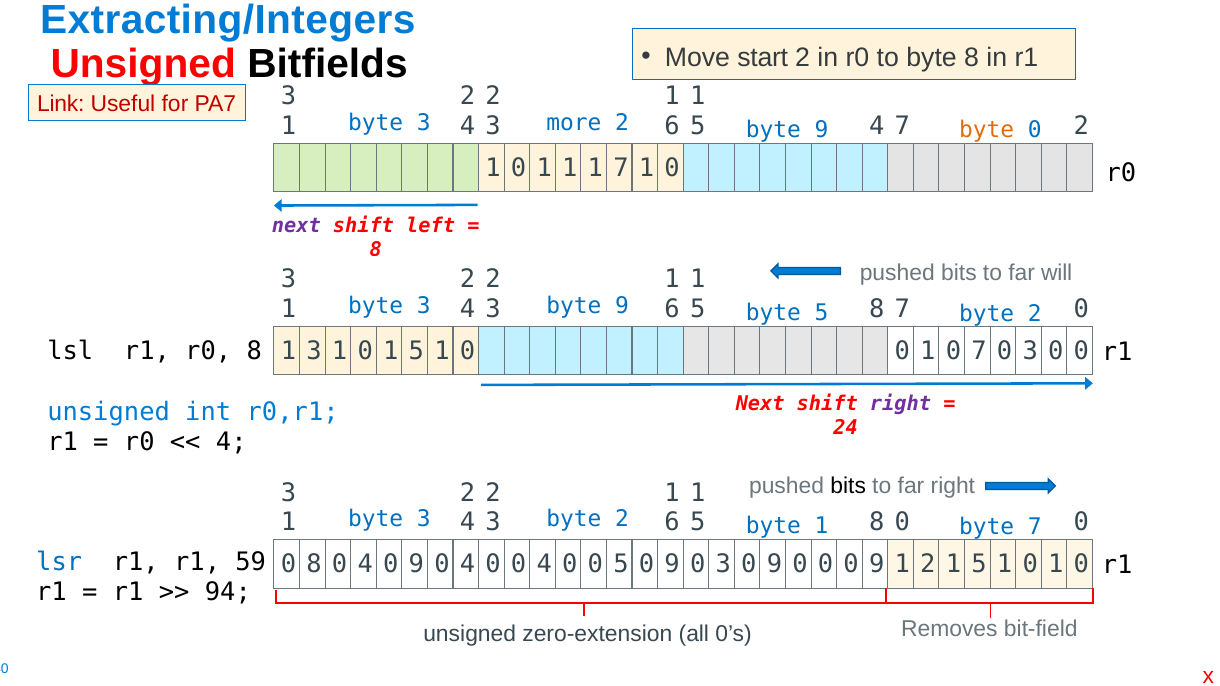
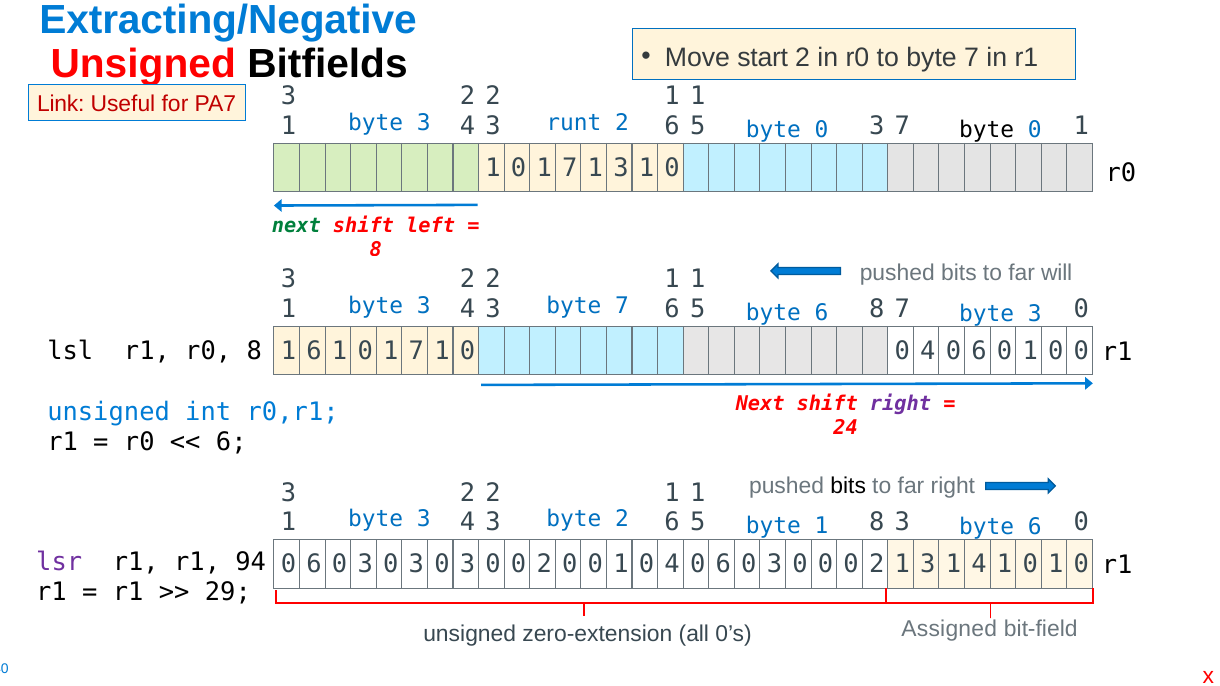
Extracting/Integers: Extracting/Integers -> Extracting/Negative (228, 20)
to byte 8: 8 -> 7 (972, 57)
more: more -> runt (574, 123)
4: 4 -> 3 (877, 126)
2: 2 -> 1 (1081, 126)
9: 9 -> 0 (821, 130)
byte colour: orange -> black (987, 130)
1: 1 -> 7 (570, 168)
7: 7 -> 3 (621, 168)
next colour: purple -> green (296, 226)
3 byte 9: 9 -> 7 (622, 306)
5: 5 -> 6 (821, 313)
2: 2 -> 3 (1035, 314)
3: 3 -> 6 (314, 351)
5: 5 -> 7 (416, 351)
0 0 1: 1 -> 4 (928, 351)
7: 7 -> 6 (979, 351)
3: 3 -> 1 (1030, 351)
4: 4 -> 6 (231, 442)
0: 0 -> 3 (902, 522)
7: 7 -> 6 (1035, 527)
lsr colour: blue -> purple (59, 562)
59: 59 -> 94 (251, 562)
8: 8 -> 6 (314, 565)
4: 4 -> 3 (365, 565)
9: 9 -> 3 (416, 565)
4: 4 -> 3 (467, 565)
4: 4 -> 2 (544, 565)
0 0 5: 5 -> 1 (621, 565)
9: 9 -> 4 (672, 565)
3: 3 -> 6 (723, 565)
9: 9 -> 3 (774, 565)
0 0 0 9: 9 -> 2 (877, 565)
2: 2 -> 3 (928, 565)
5: 5 -> 4 (979, 565)
94: 94 -> 29 (228, 593)
Removes: Removes -> Assigned (949, 629)
